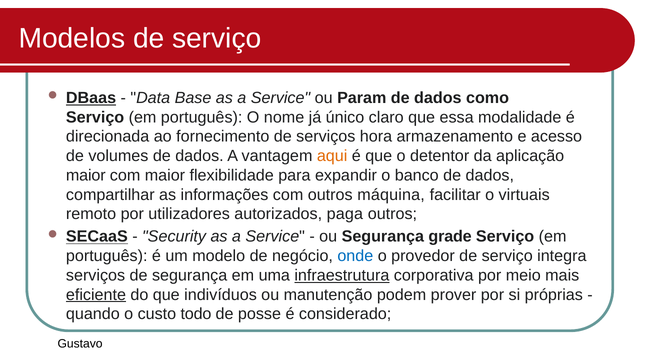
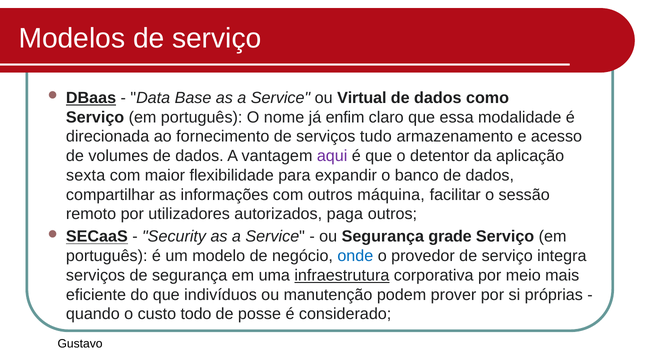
Param: Param -> Virtual (362, 98)
único: único -> enfim (345, 117)
hora: hora -> tudo (376, 137)
aqui colour: orange -> purple (332, 156)
maior: maior -> sexta (86, 175)
virtuais: virtuais -> sessão (524, 195)
eficiente underline: present -> none (96, 295)
